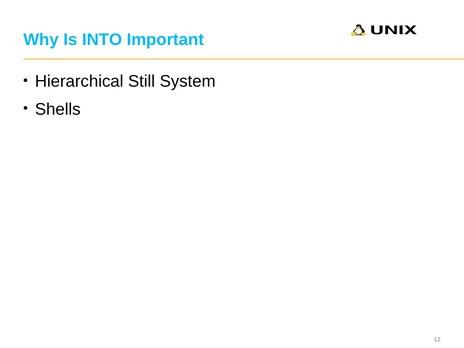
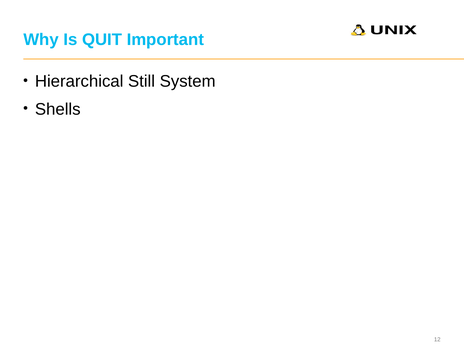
INTO: INTO -> QUIT (102, 40)
